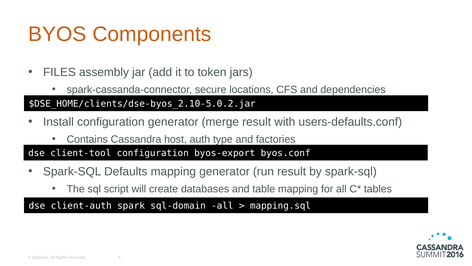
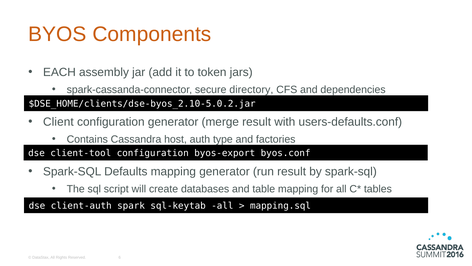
FILES: FILES -> EACH (59, 72)
locations: locations -> directory (251, 89)
Install: Install -> Client (58, 122)
sql-domain: sql-domain -> sql-keytab (178, 206)
